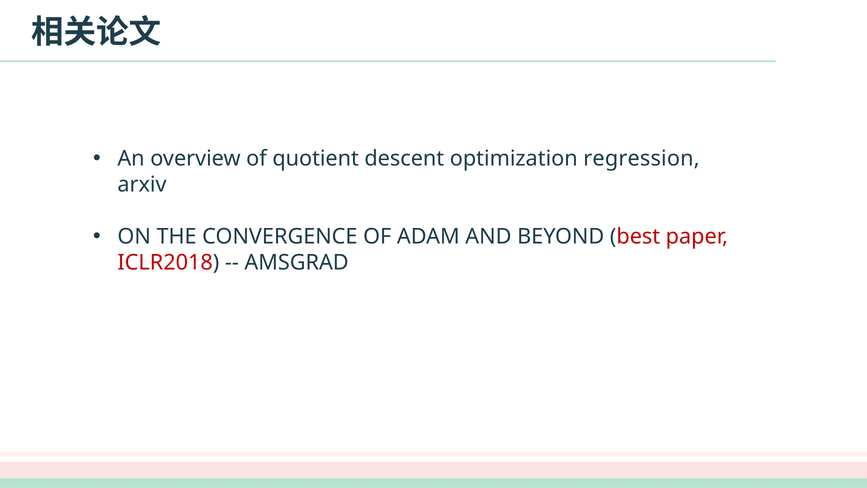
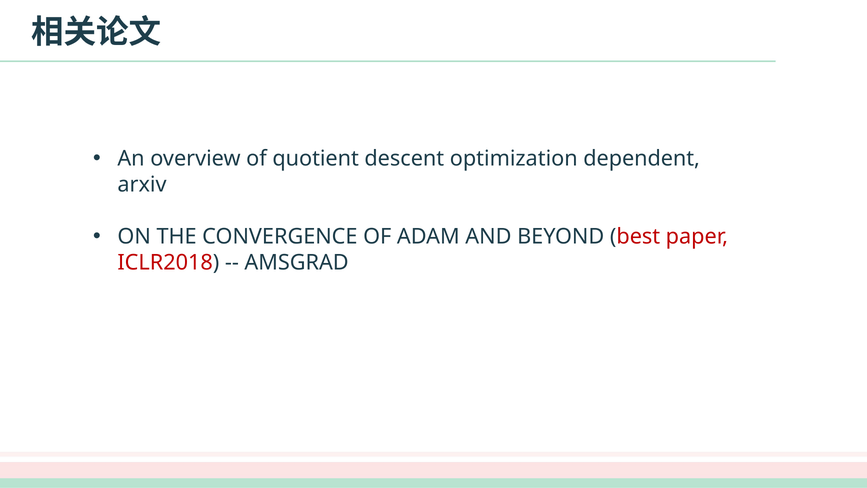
regression: regression -> dependent (642, 159)
